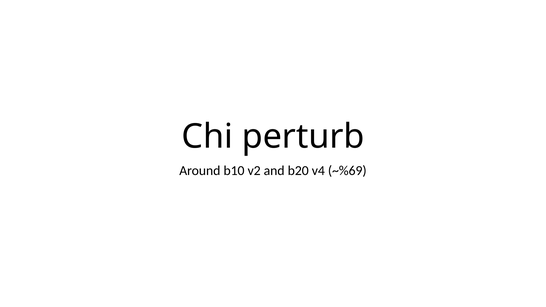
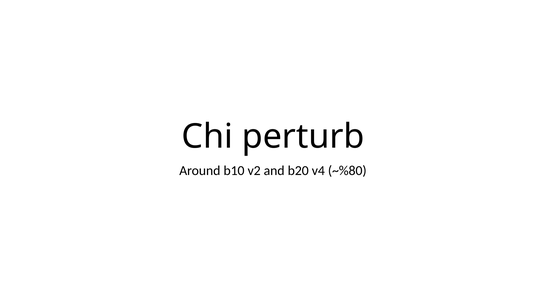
~%69: ~%69 -> ~%80 (347, 171)
